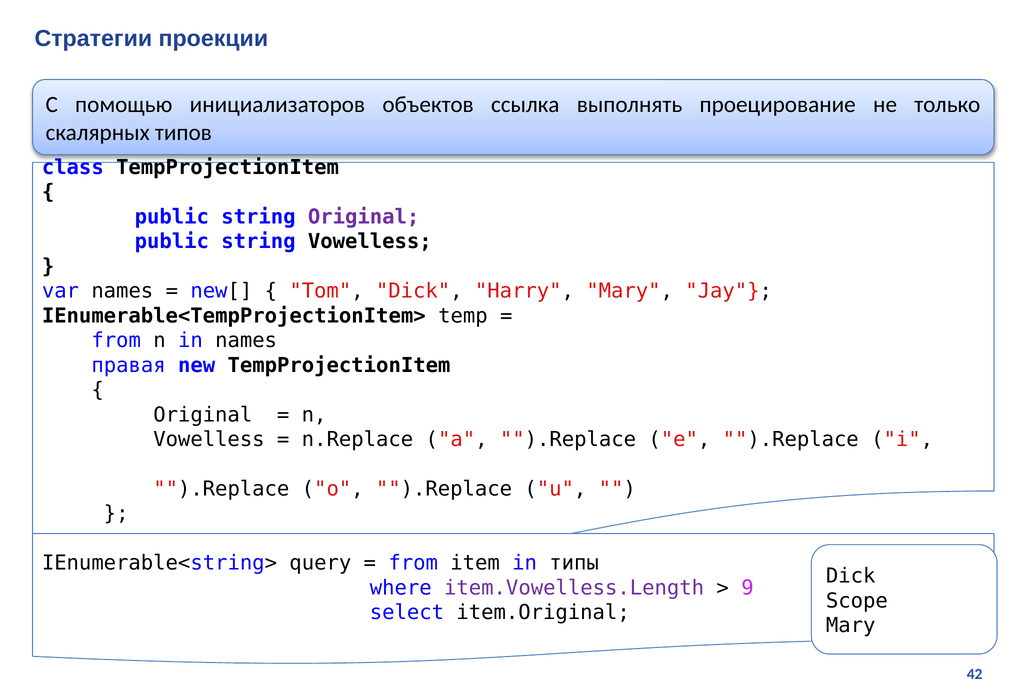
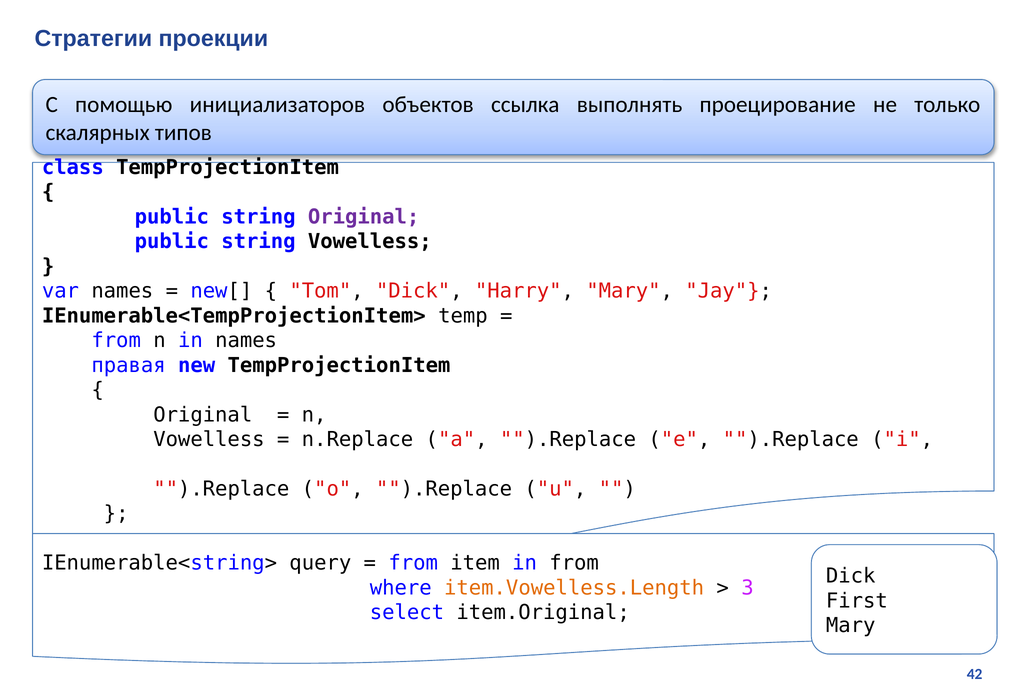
in типы: типы -> from (574, 563)
item.Vowelless.Length colour: purple -> orange (574, 588)
9: 9 -> 3 (747, 588)
Scope: Scope -> First (857, 601)
